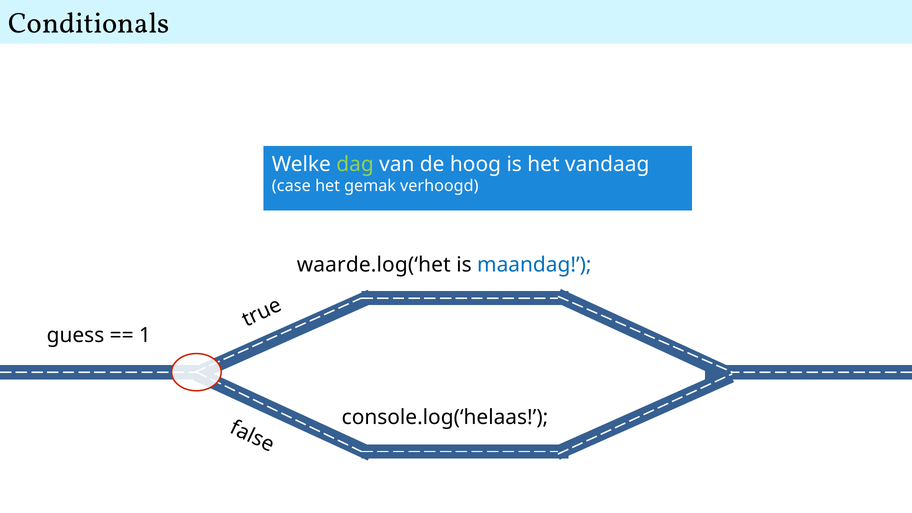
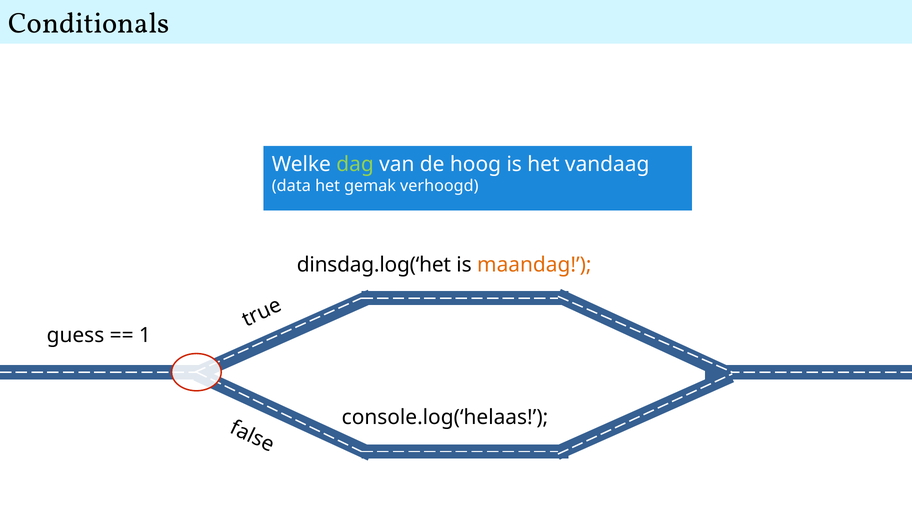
case: case -> data (291, 186)
waarde.log(‘het: waarde.log(‘het -> dinsdag.log(‘het (374, 265)
maandag colour: blue -> orange (534, 265)
